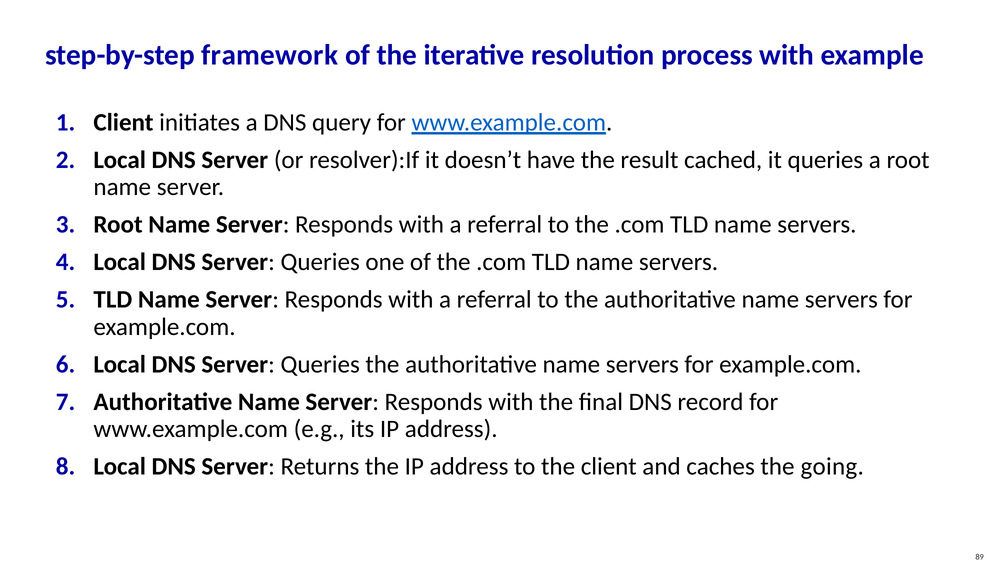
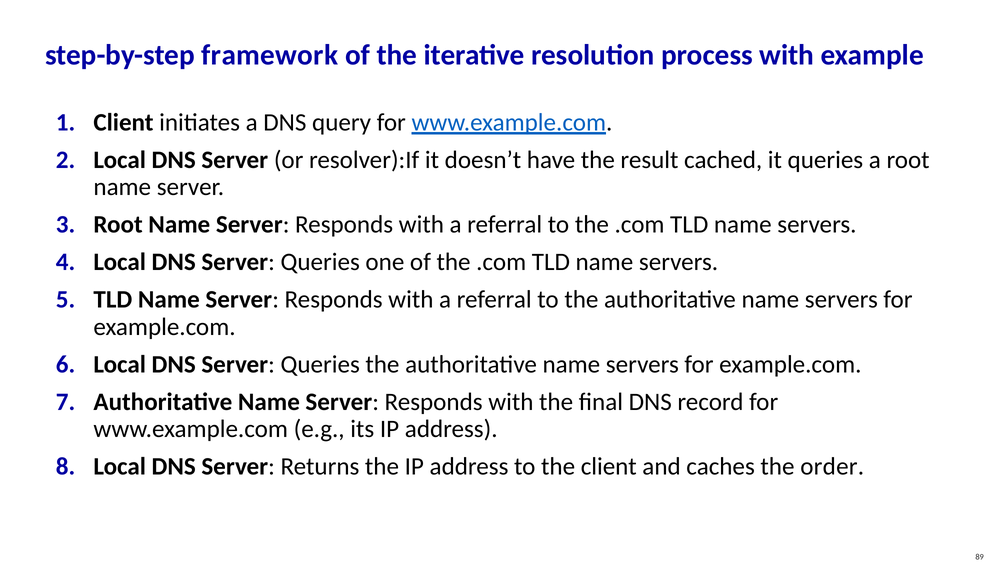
going: going -> order (832, 467)
